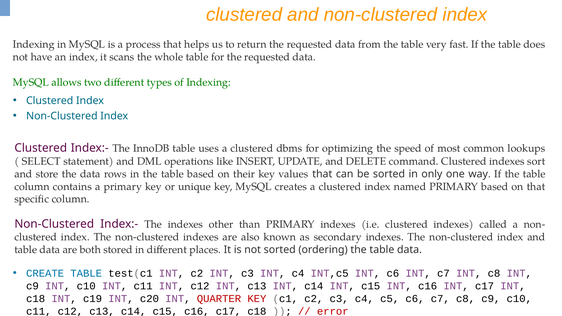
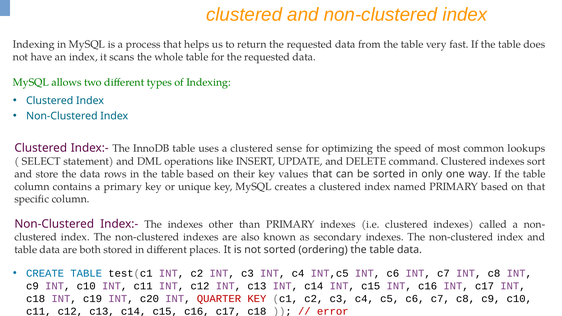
dbms: dbms -> sense (289, 148)
